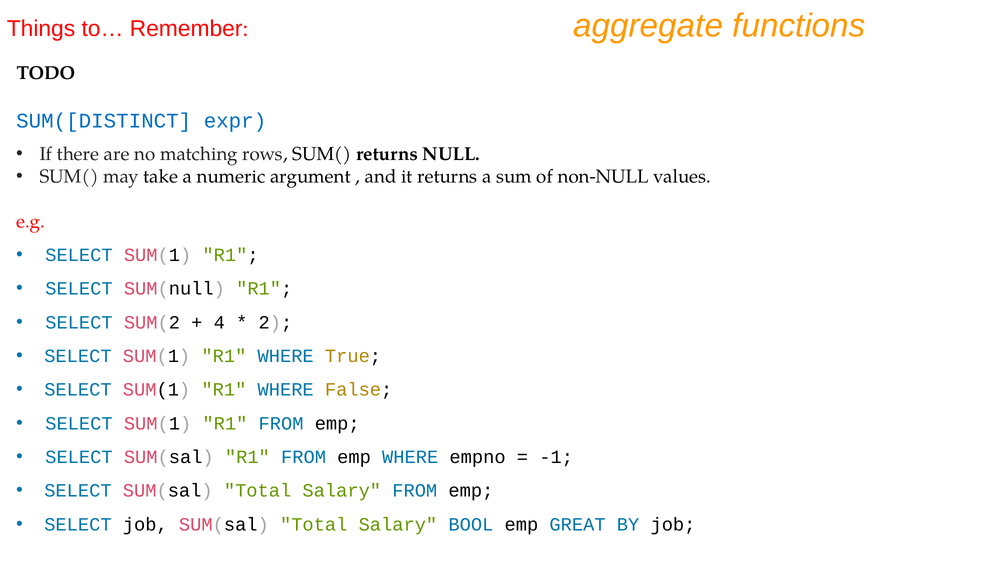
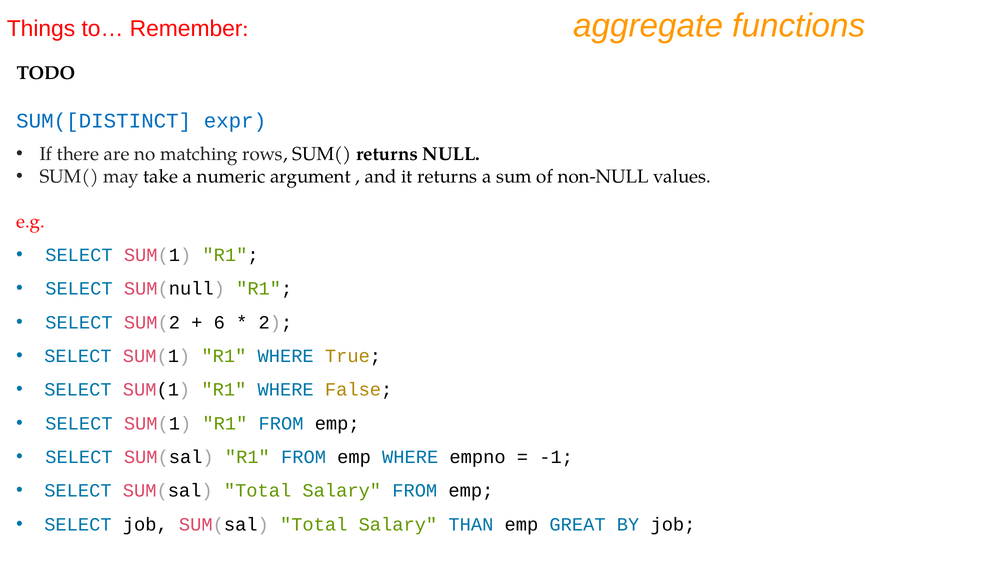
4: 4 -> 6 (219, 323)
BOOL: BOOL -> THAN (471, 525)
